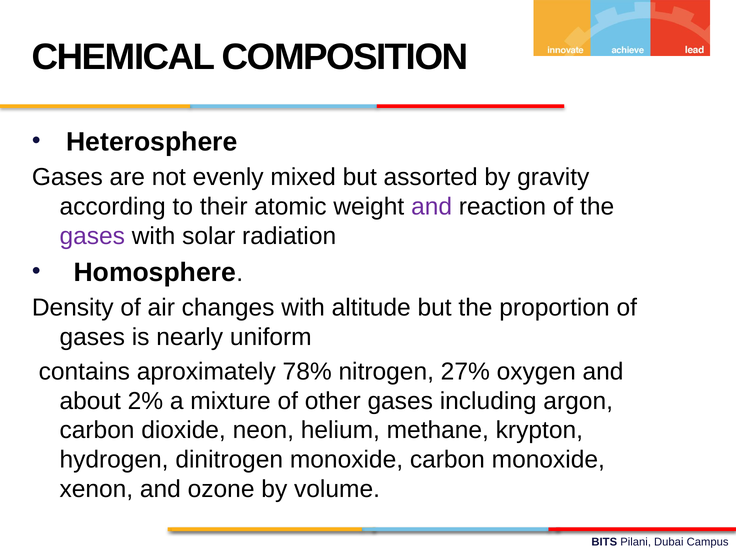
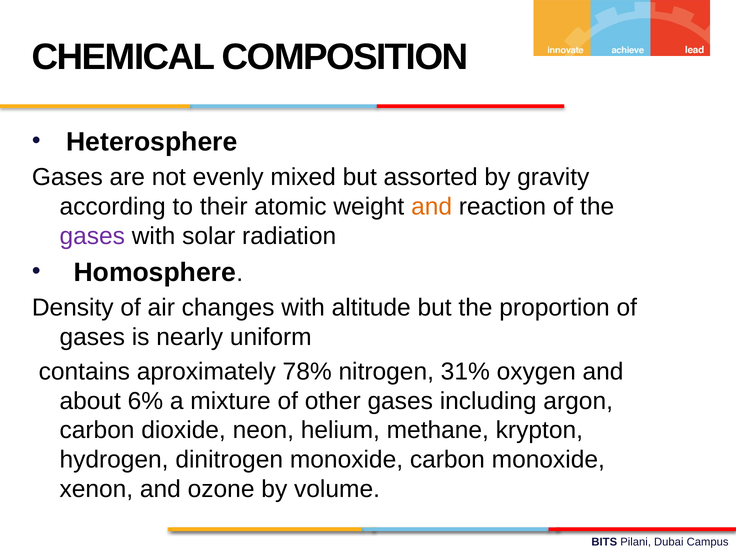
and colour: purple -> orange (432, 207)
27%: 27% -> 31% (465, 371)
2%: 2% -> 6% (145, 401)
